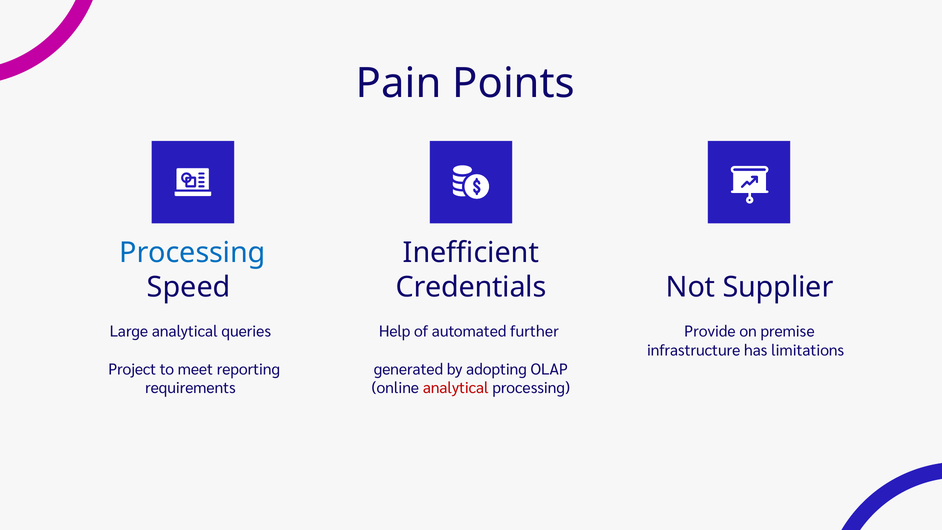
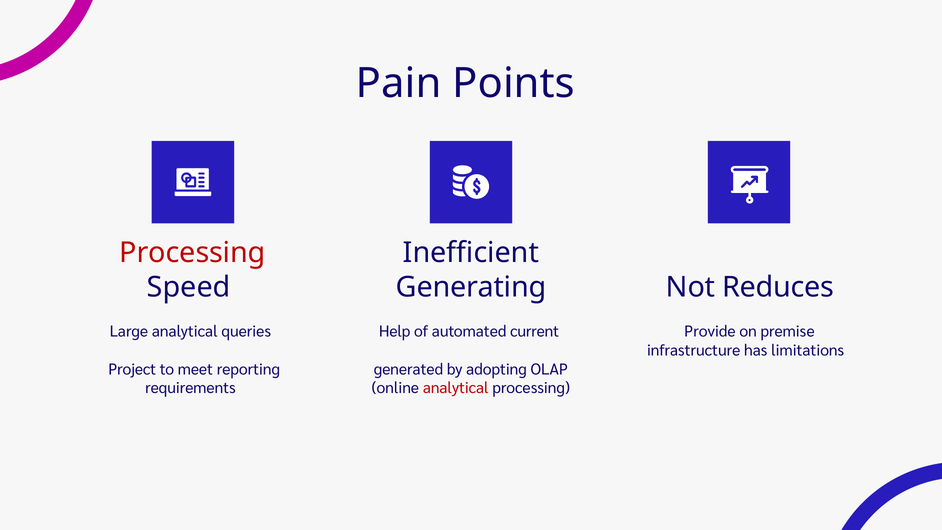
Processing colour: blue -> red (192, 253)
Credentials: Credentials -> Generating (471, 287)
Supplier: Supplier -> Reduces (778, 287)
further: further -> current (535, 332)
